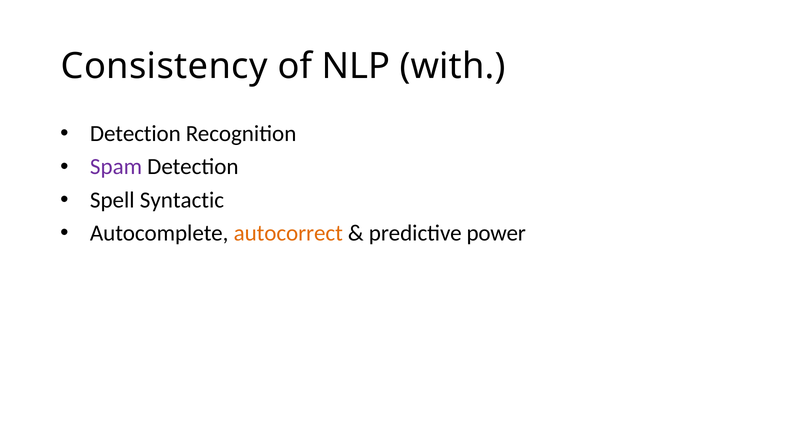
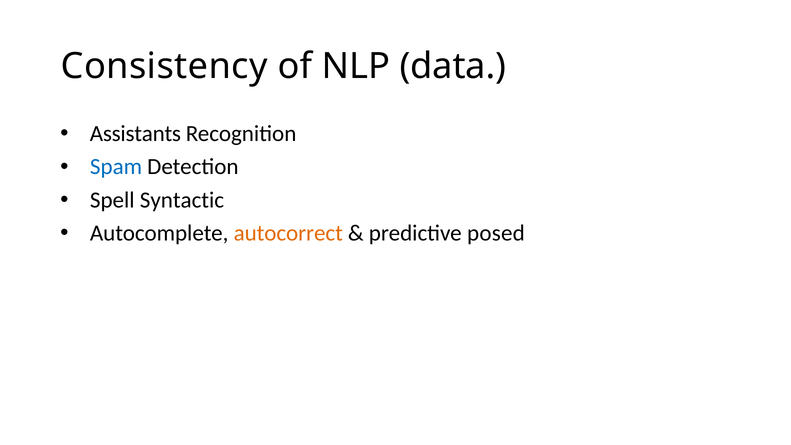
with: with -> data (453, 66)
Detection: Detection -> Assistants (135, 134)
Spam colour: purple -> blue (116, 167)
power: power -> posed (496, 233)
